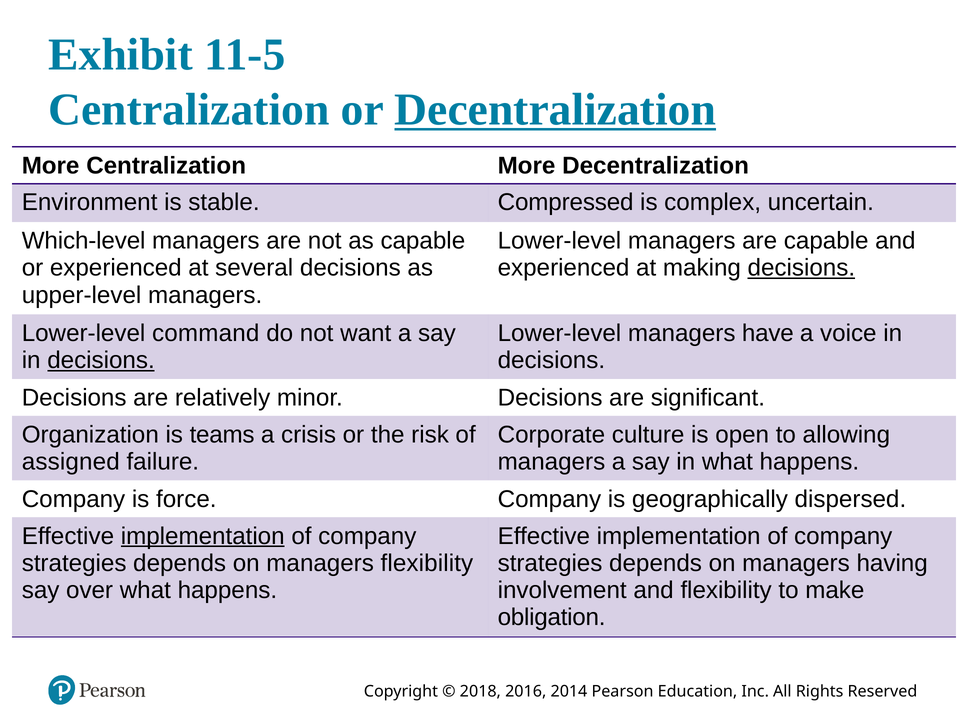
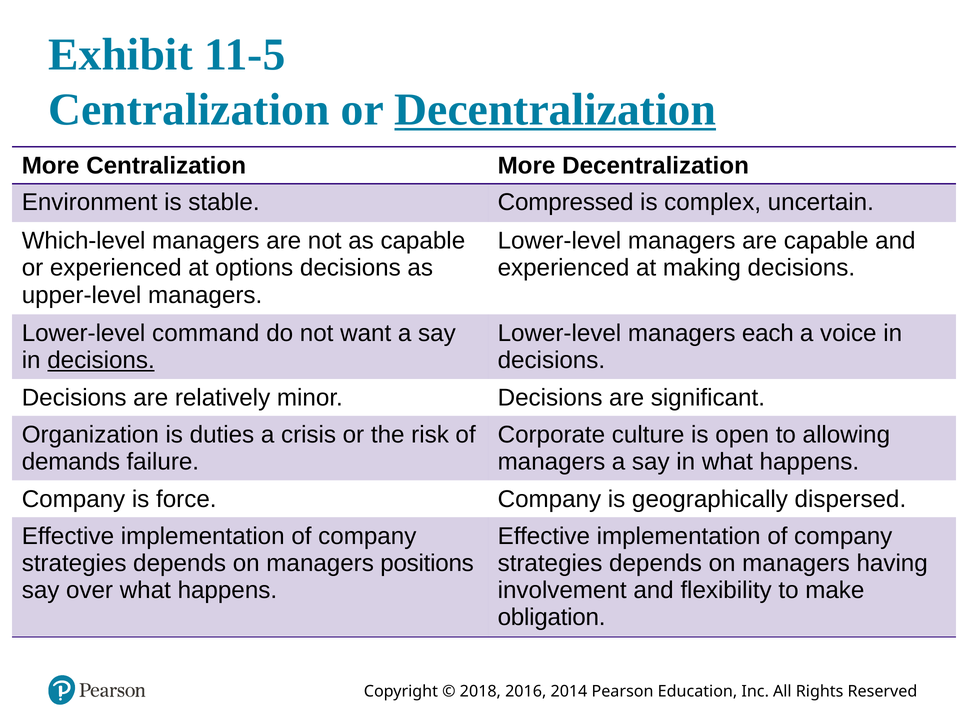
several: several -> options (254, 268)
decisions underline: present -> none (801, 268)
have: have -> each (768, 333)
teams: teams -> duties (222, 435)
assigned: assigned -> demands (71, 462)
implementation underline: present -> none (203, 536)
managers flexibility: flexibility -> positions (427, 563)
